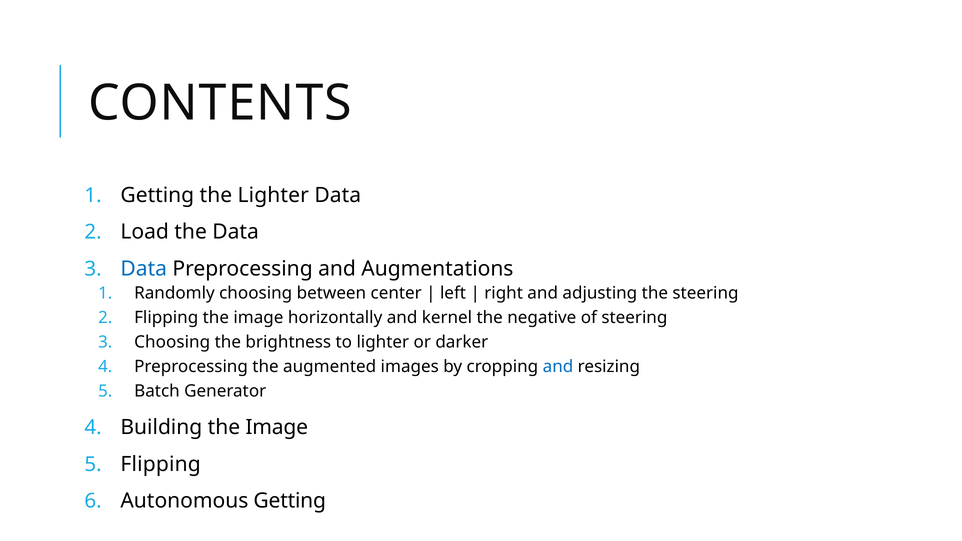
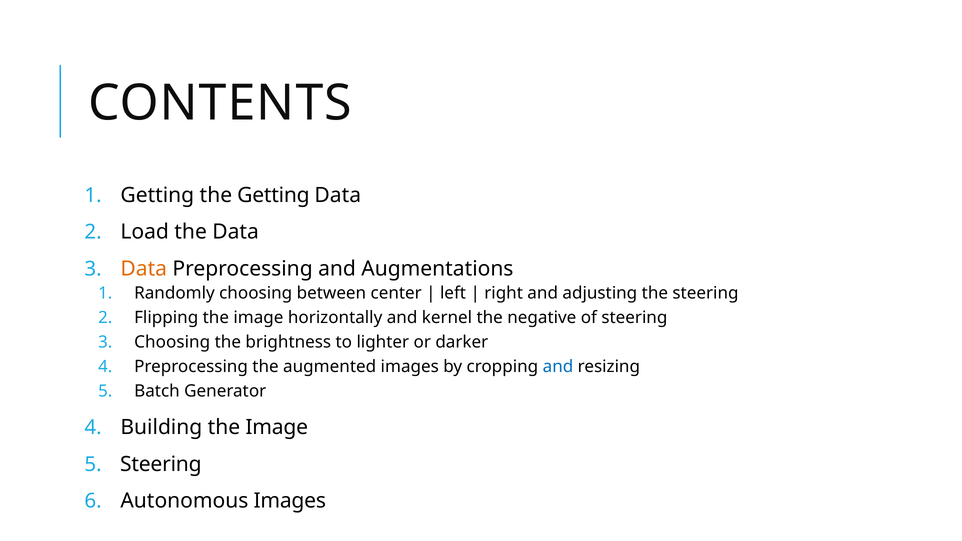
the Lighter: Lighter -> Getting (273, 195)
Data colour: blue -> orange (144, 269)
Flipping: Flipping -> Steering (161, 464)
Autonomous Getting: Getting -> Images (290, 501)
